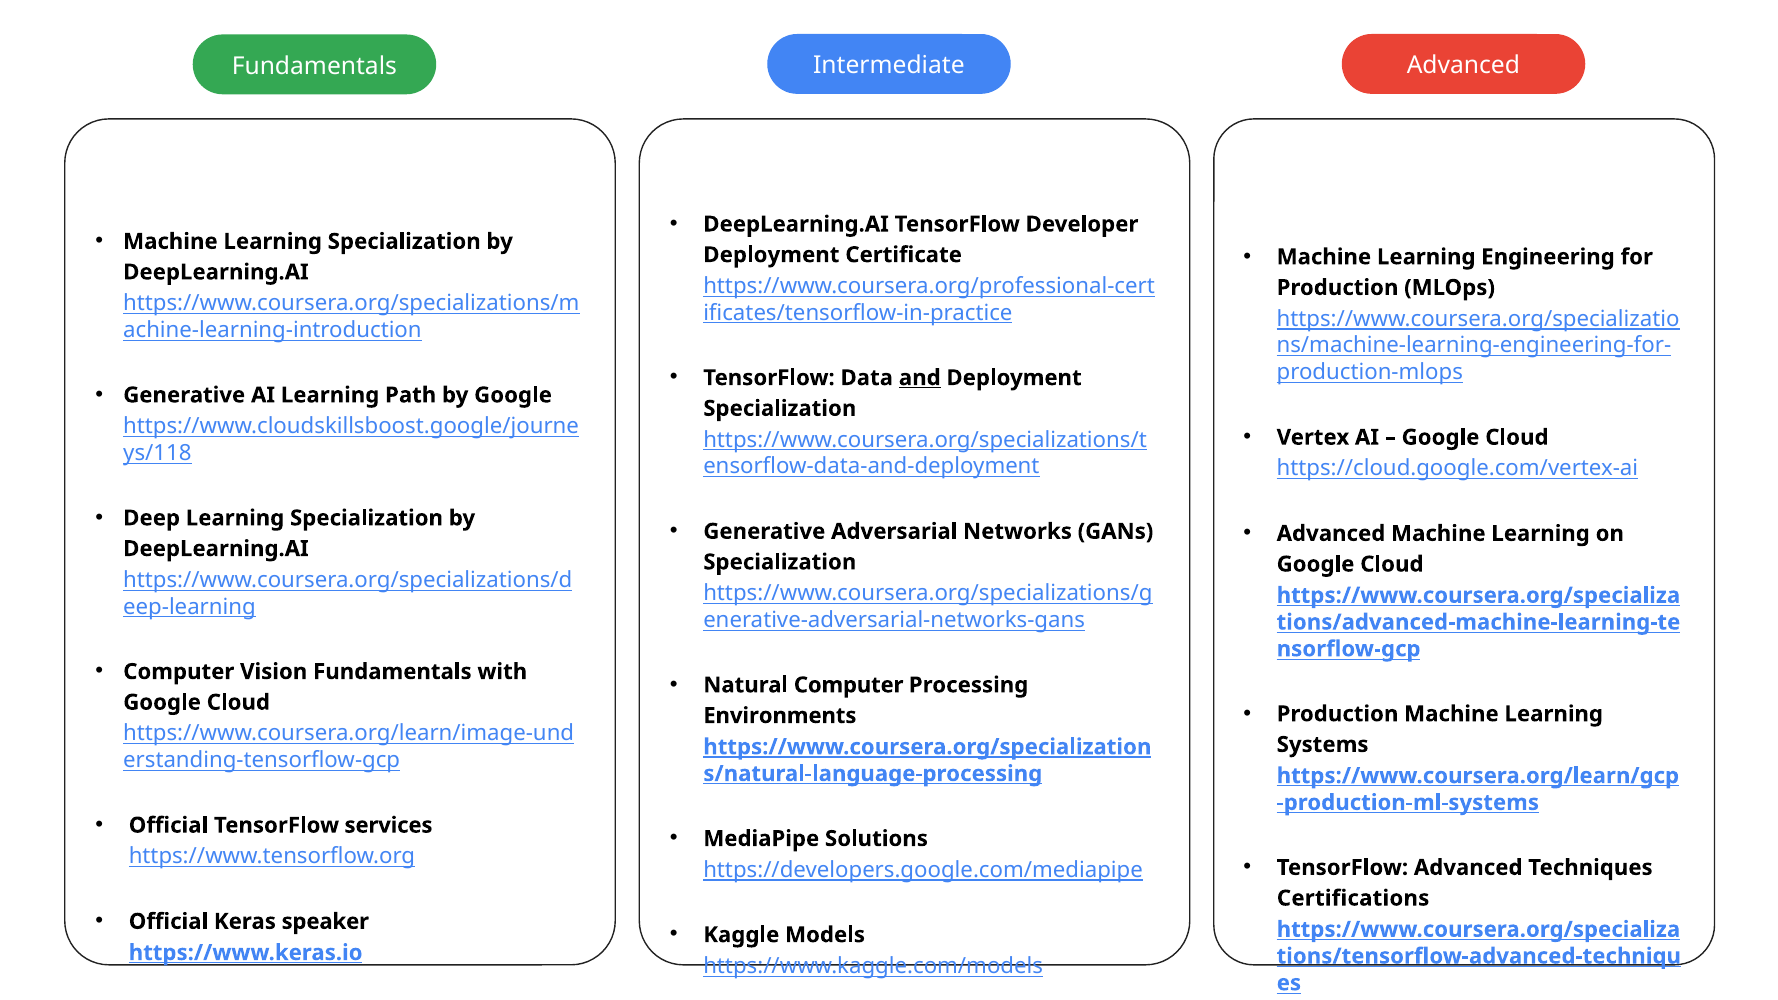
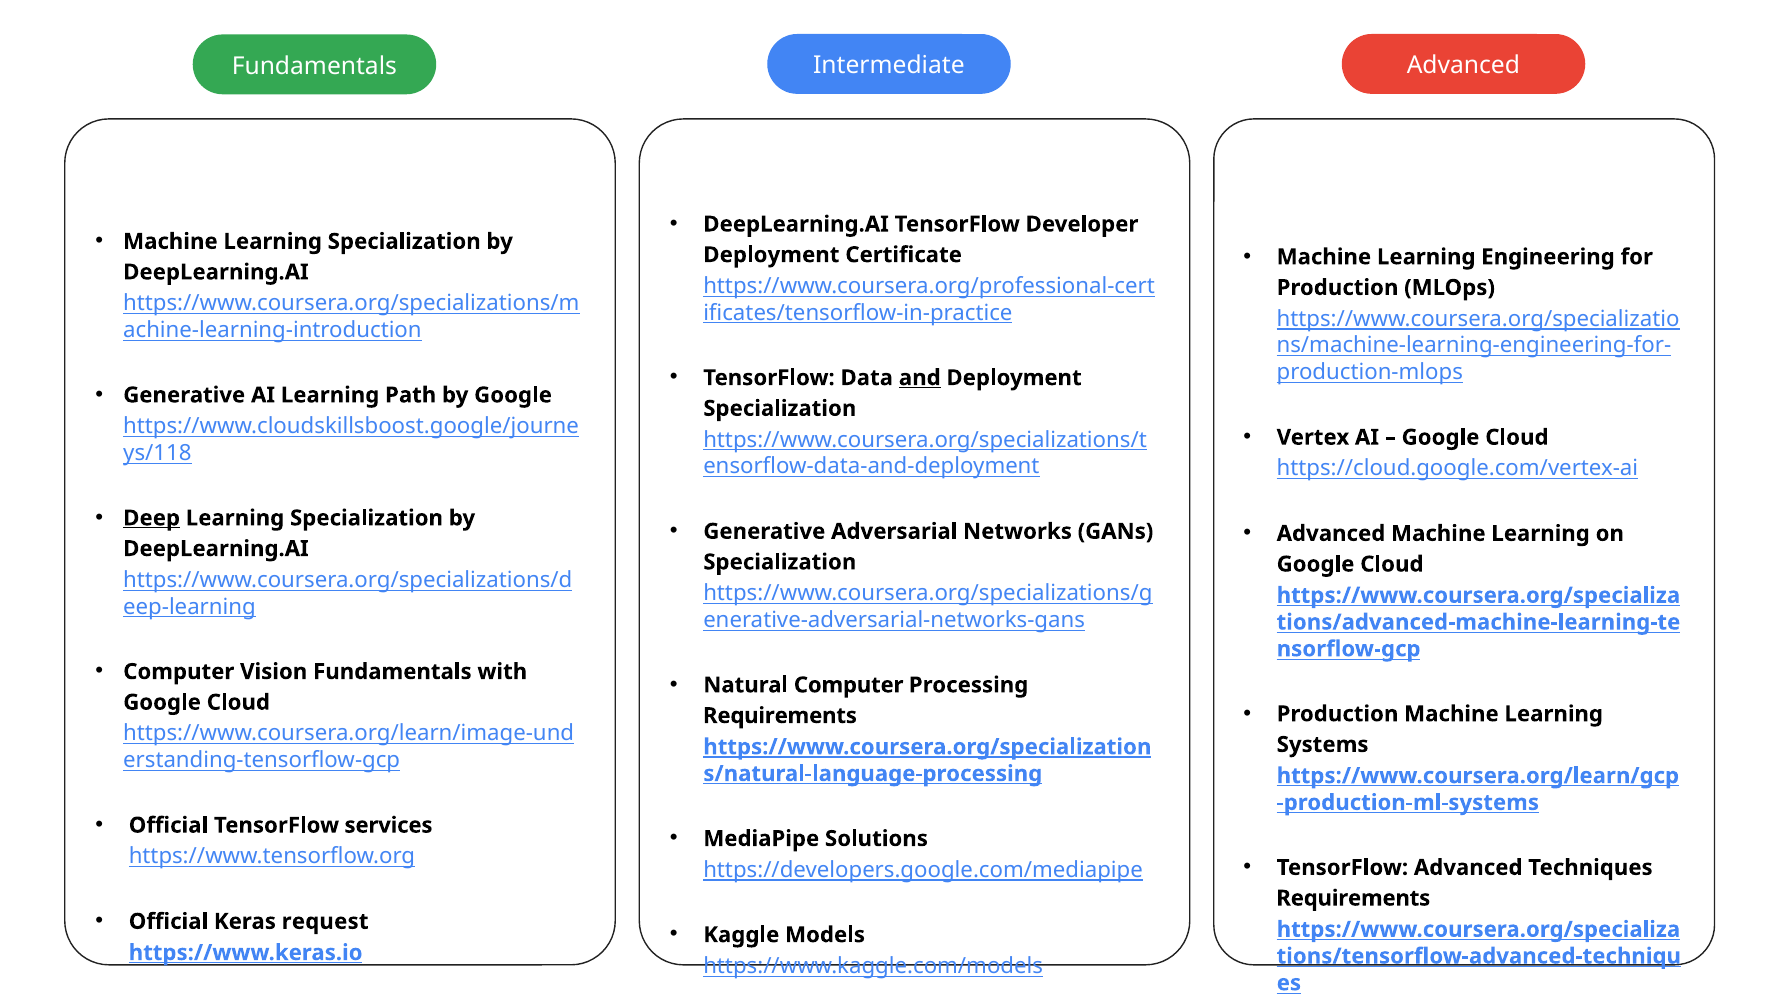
Deep underline: none -> present (152, 518)
Environments: Environments -> Requirements (780, 716)
Certifications: Certifications -> Requirements (1353, 898)
speaker: speaker -> request (325, 922)
